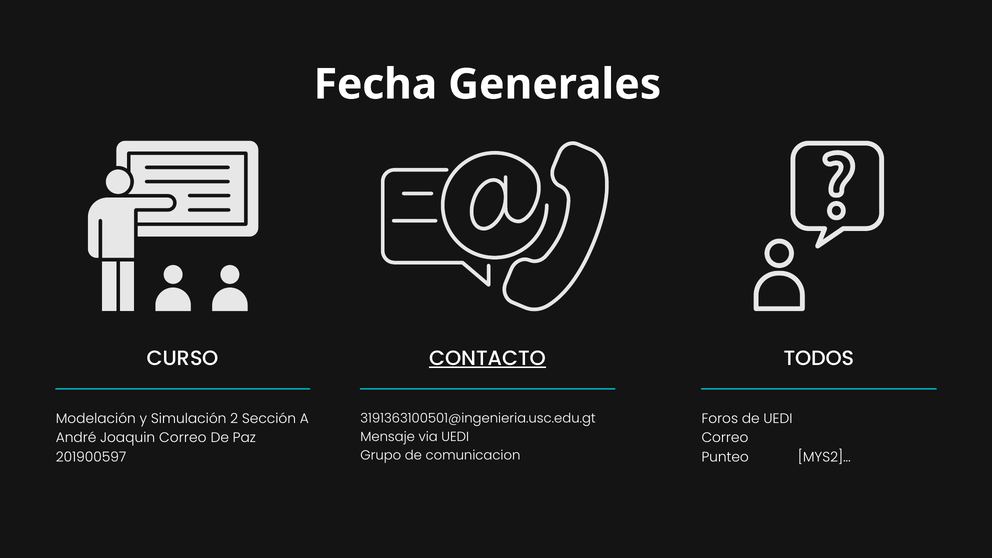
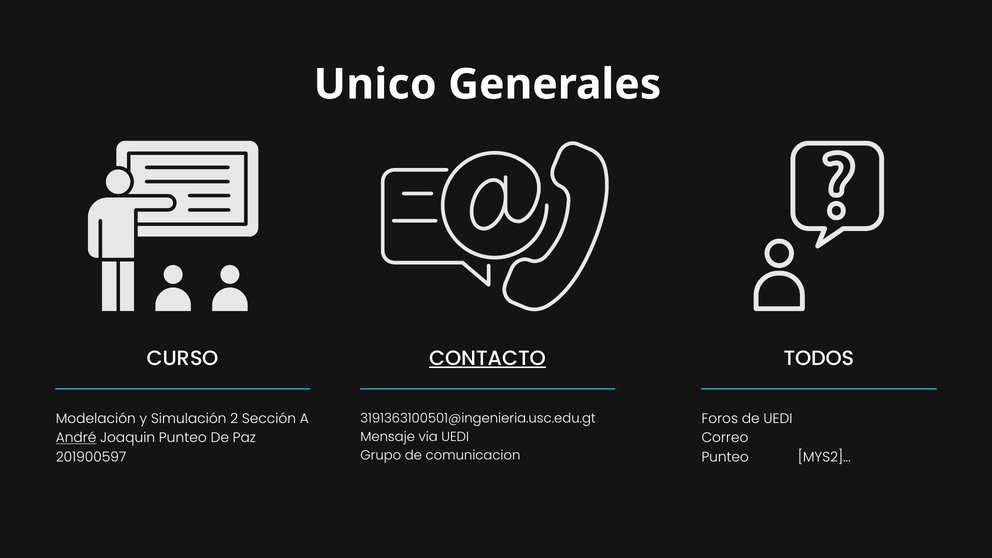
Fecha: Fecha -> Unico (375, 84)
André underline: none -> present (76, 438)
Joaquin Correo: Correo -> Punteo (183, 438)
